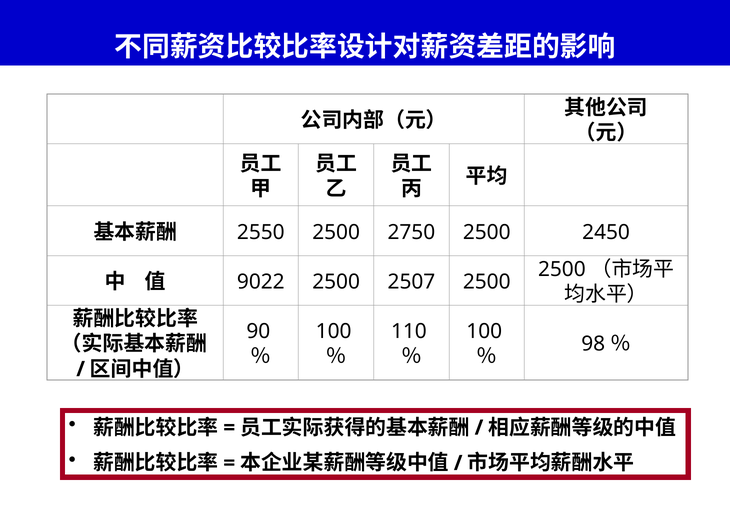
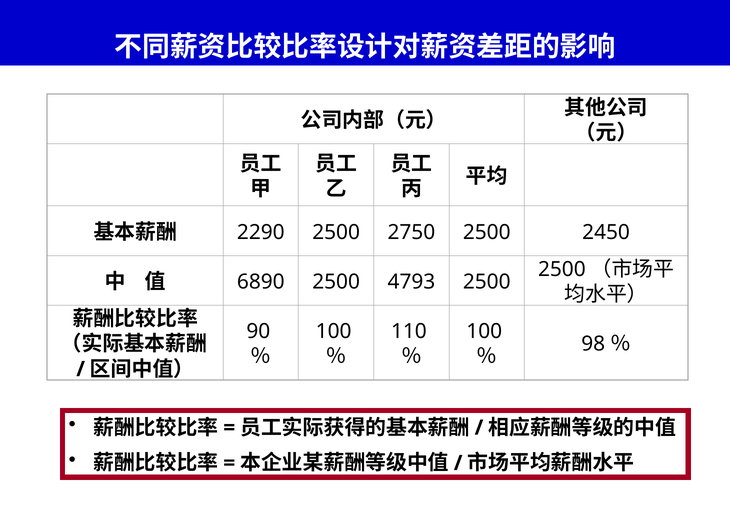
2550: 2550 -> 2290 (261, 232)
9022: 9022 -> 6890 (261, 282)
2507: 2507 -> 4793 (411, 282)
